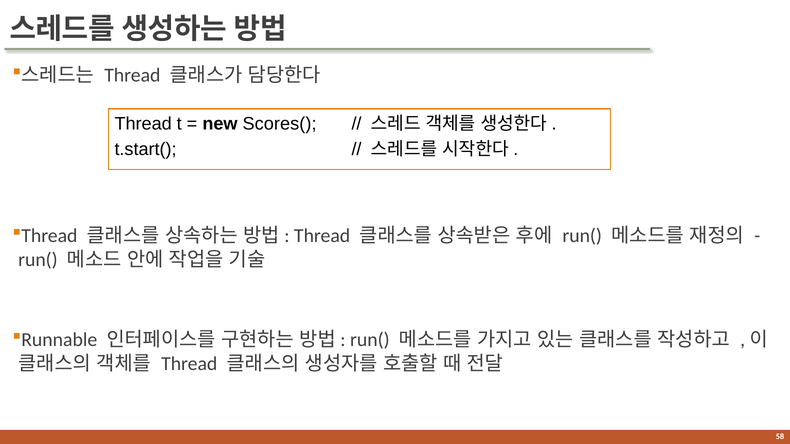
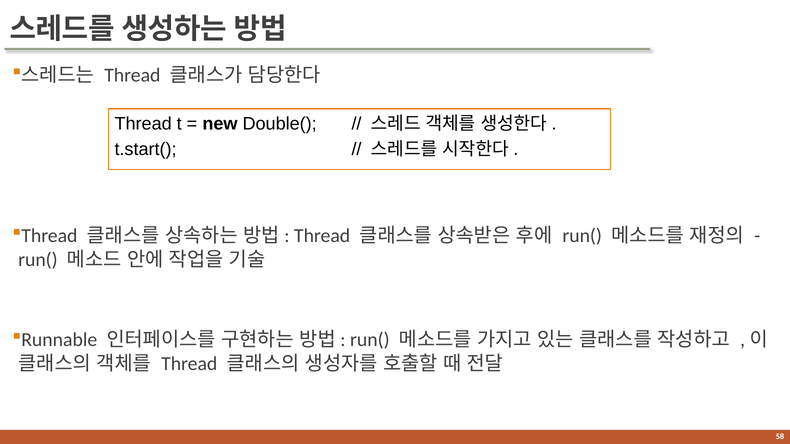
Scores(: Scores( -> Double( (280, 124)
